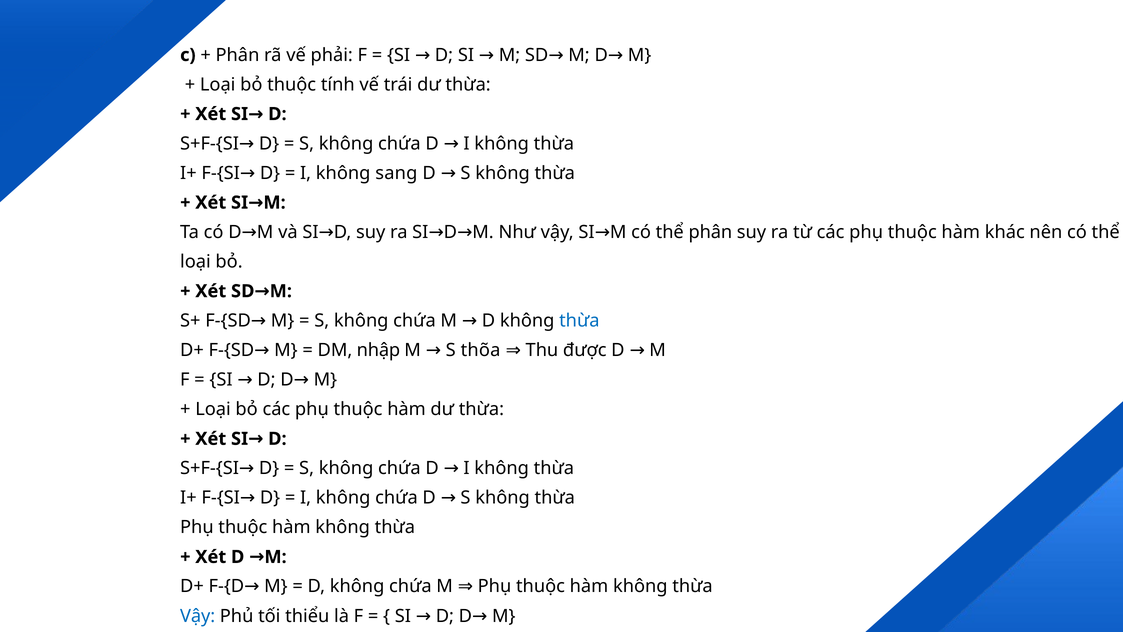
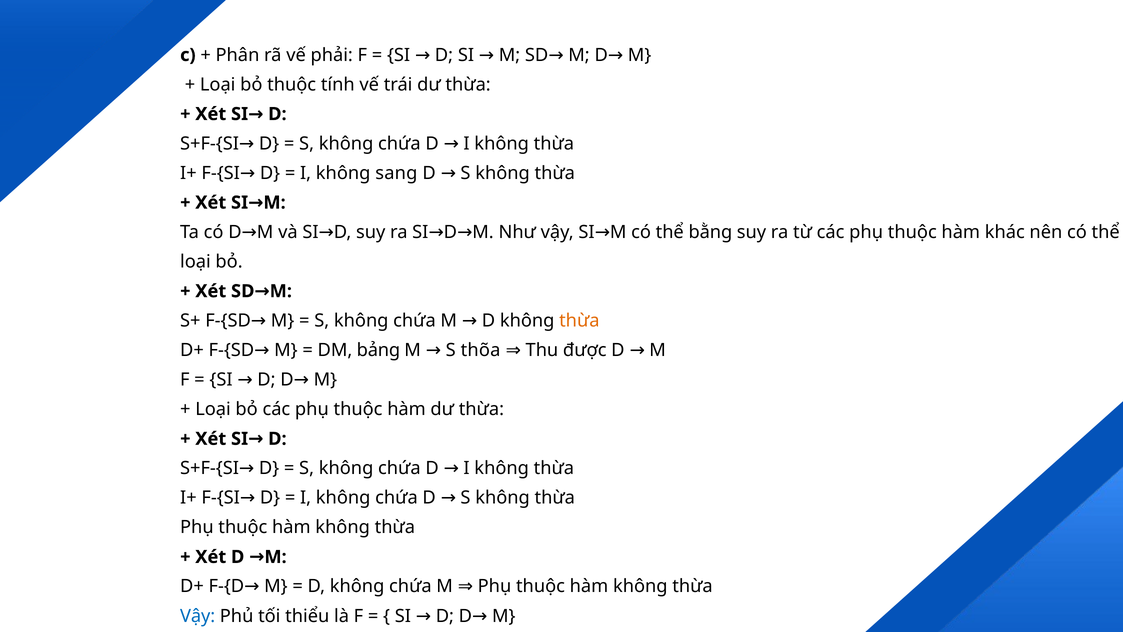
thể phân: phân -> bằng (710, 232)
thừa colour: blue -> orange (579, 321)
nhập: nhập -> bảng (378, 350)
